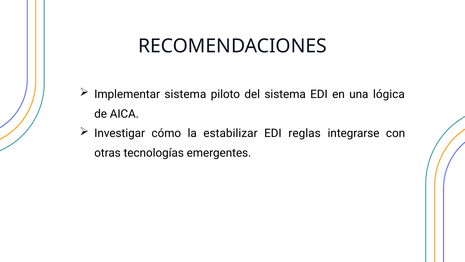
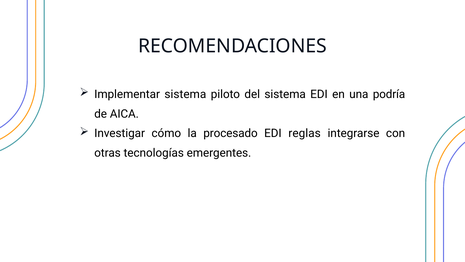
lógica: lógica -> podría (389, 94)
estabilizar: estabilizar -> procesado (231, 133)
